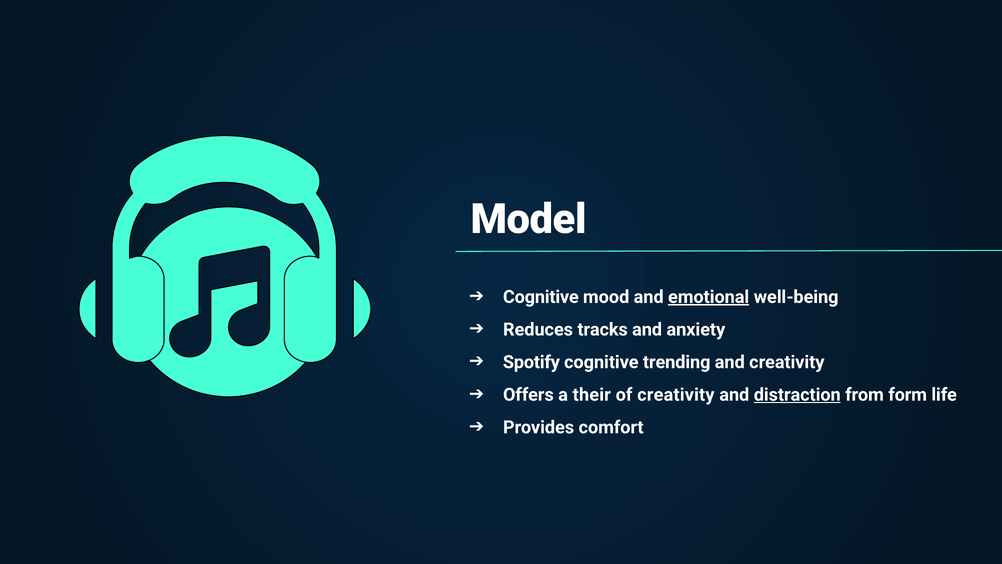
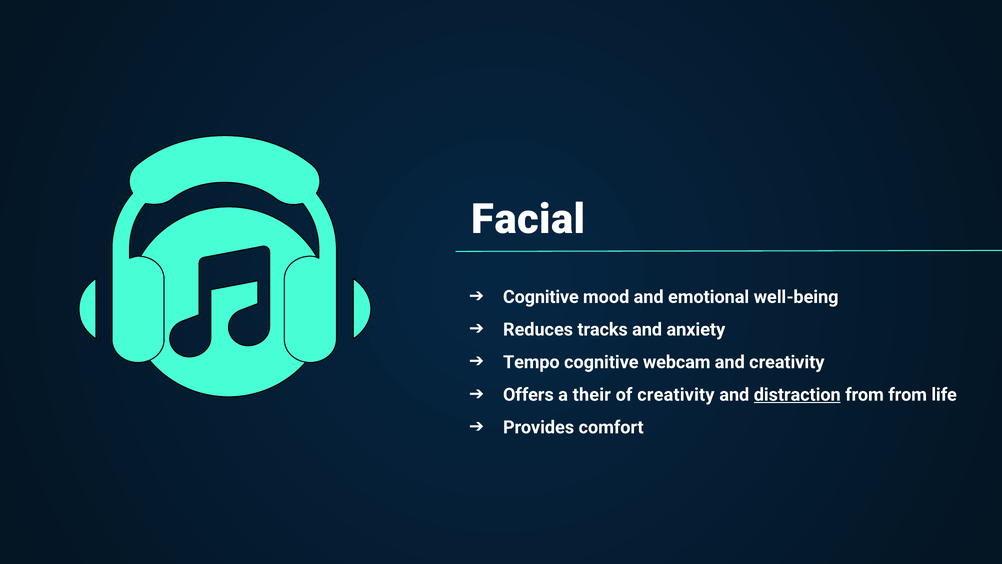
Model: Model -> Facial (528, 219)
emotional underline: present -> none (709, 297)
Spotify: Spotify -> Tempo (531, 362)
trending: trending -> webcam (677, 362)
from form: form -> from (908, 395)
